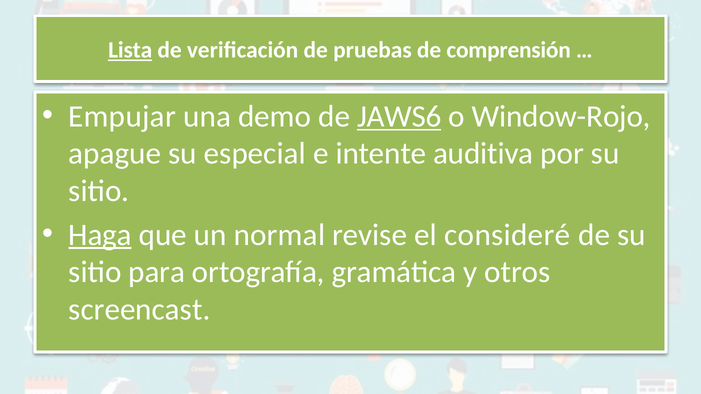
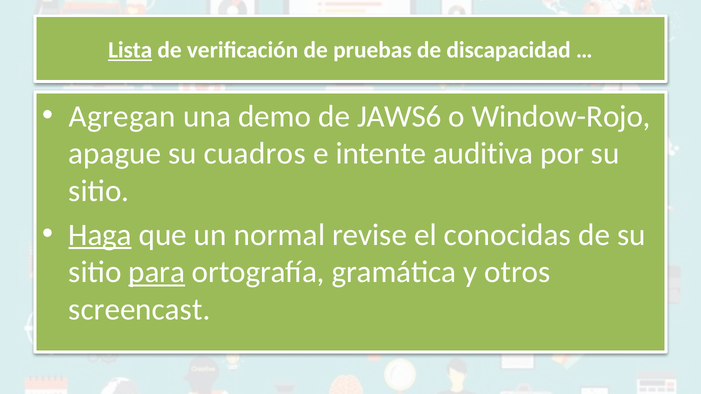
comprensión: comprensión -> discapacidad (509, 50)
Empujar: Empujar -> Agregan (122, 116)
JAWS6 underline: present -> none (399, 116)
especial: especial -> cuadros (255, 154)
consideré: consideré -> conocidas (507, 235)
para underline: none -> present (157, 272)
